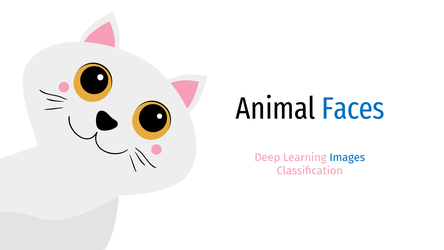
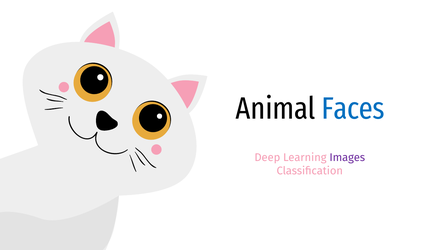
Images colour: blue -> purple (347, 157)
